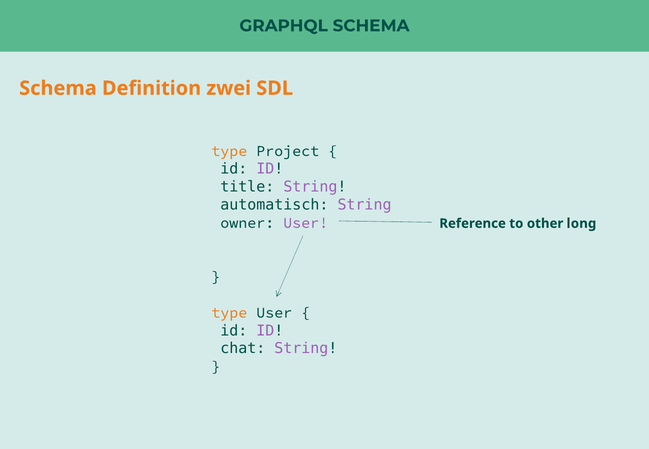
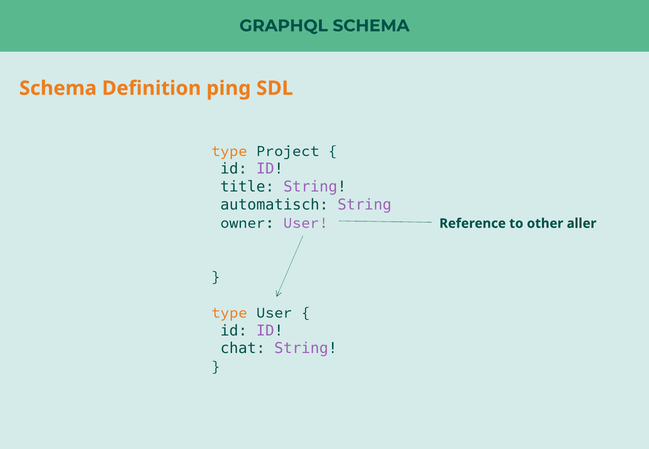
zwei: zwei -> ping (229, 88)
long: long -> aller (582, 224)
